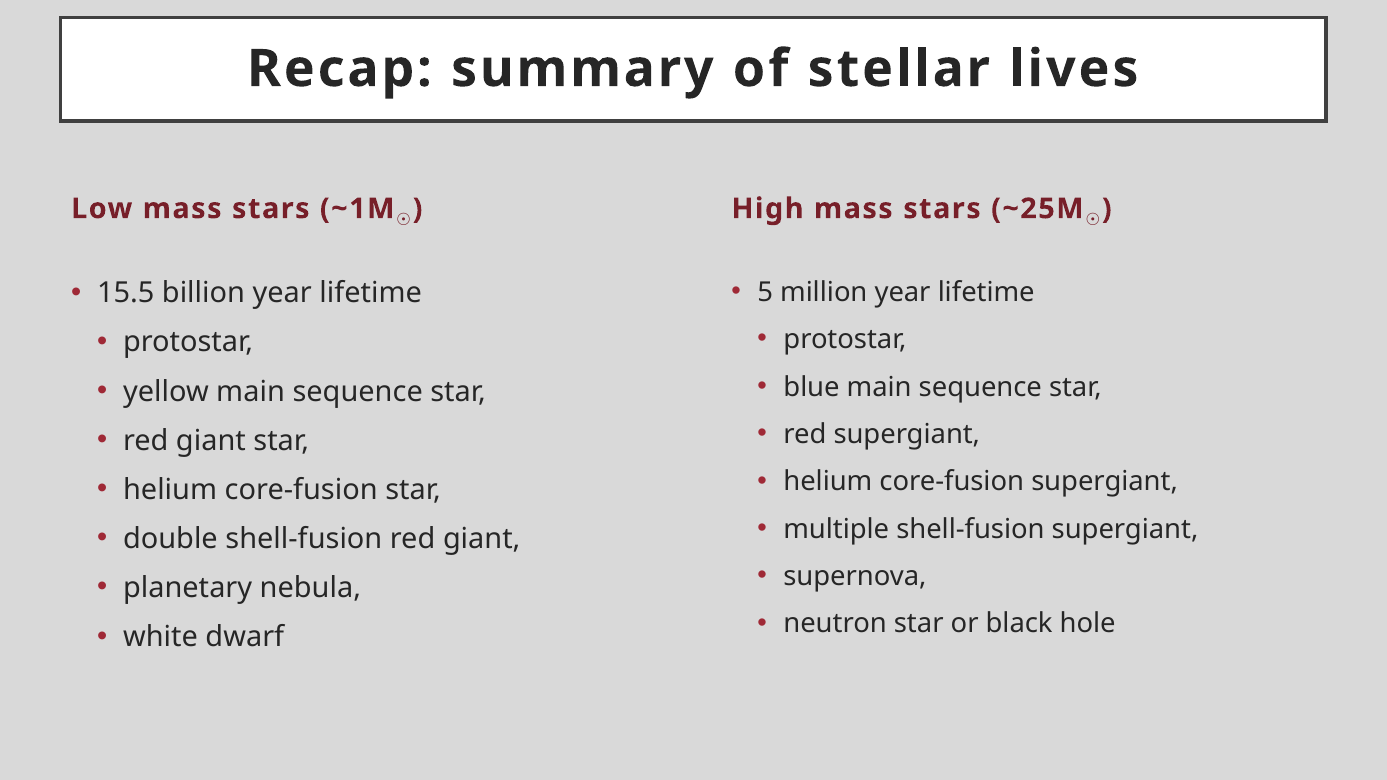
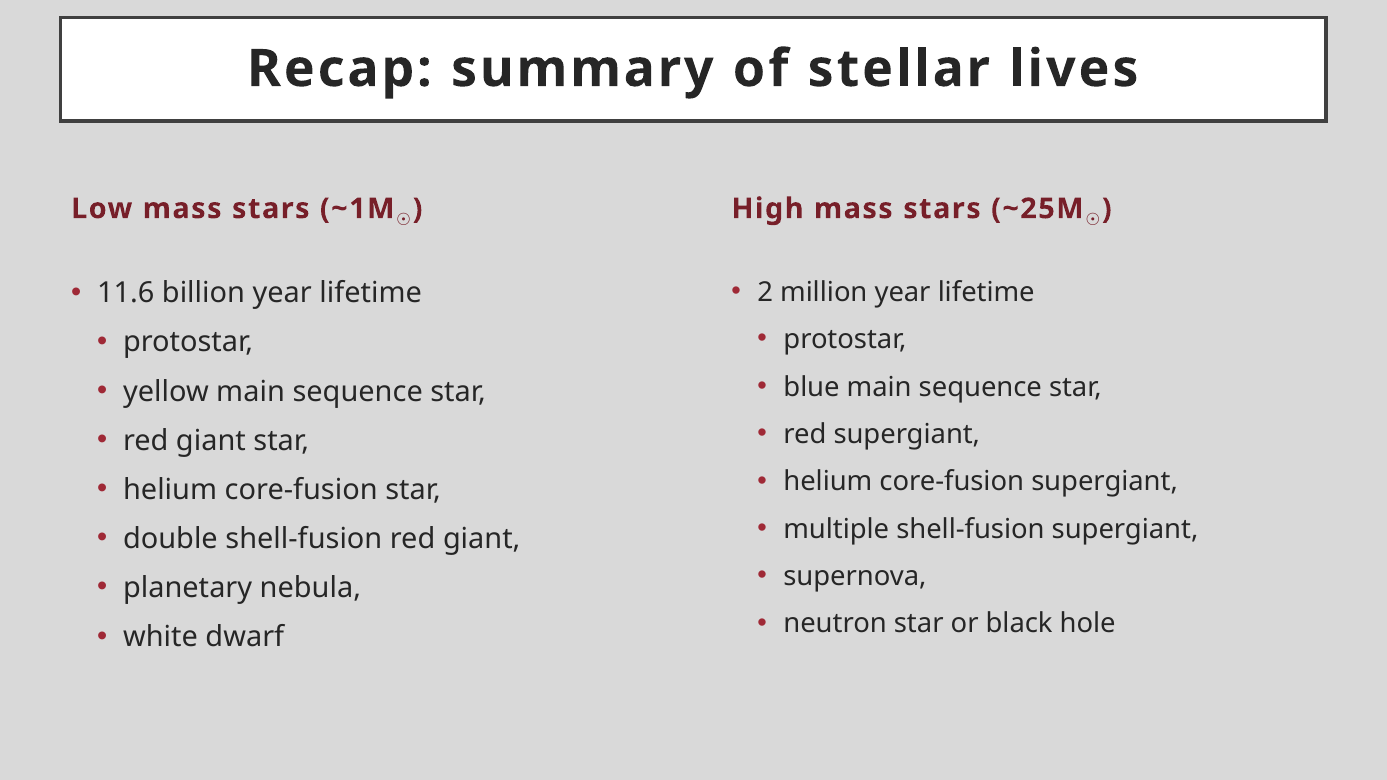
5: 5 -> 2 (765, 292)
15.5: 15.5 -> 11.6 (126, 293)
